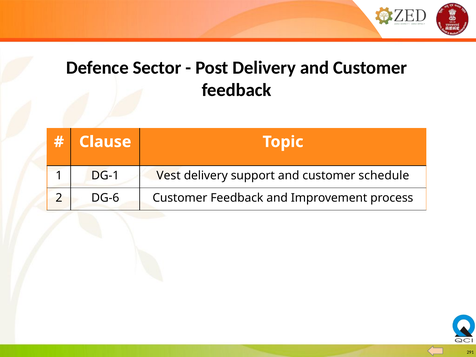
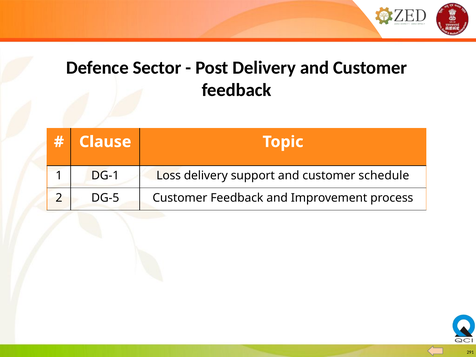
Vest: Vest -> Loss (169, 176)
DG-6: DG-6 -> DG-5 (105, 198)
